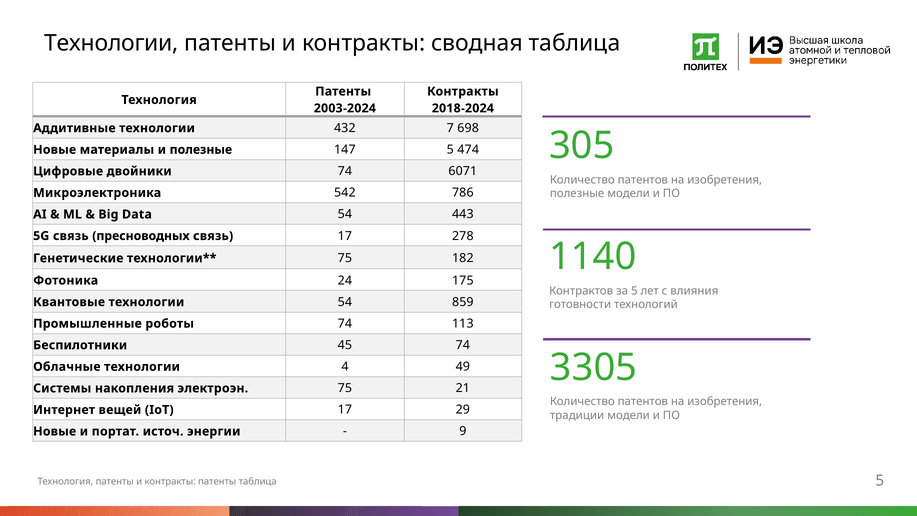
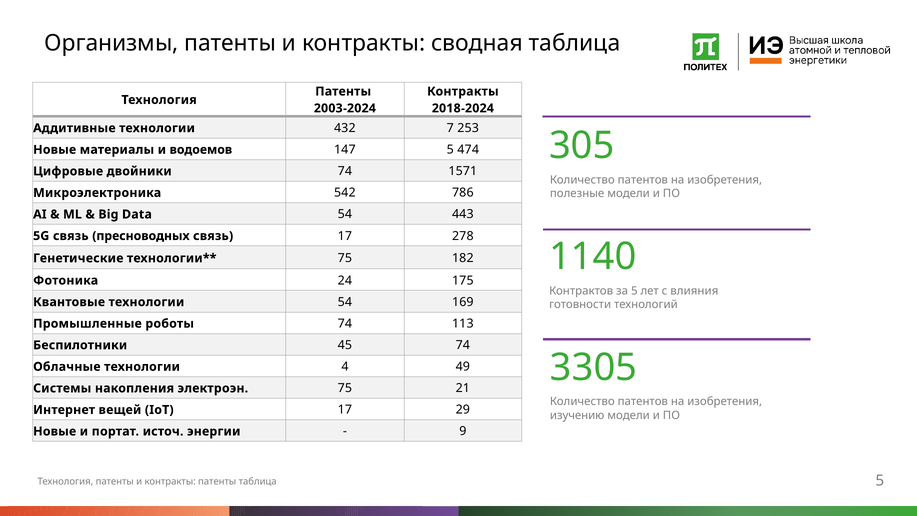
Технологии: Технологии -> Организмы (111, 43)
698: 698 -> 253 (468, 128)
и полезные: полезные -> водоемов (201, 150)
6071: 6071 -> 1571 (463, 171)
859: 859 -> 169 (463, 302)
традиции: традиции -> изучению (577, 415)
